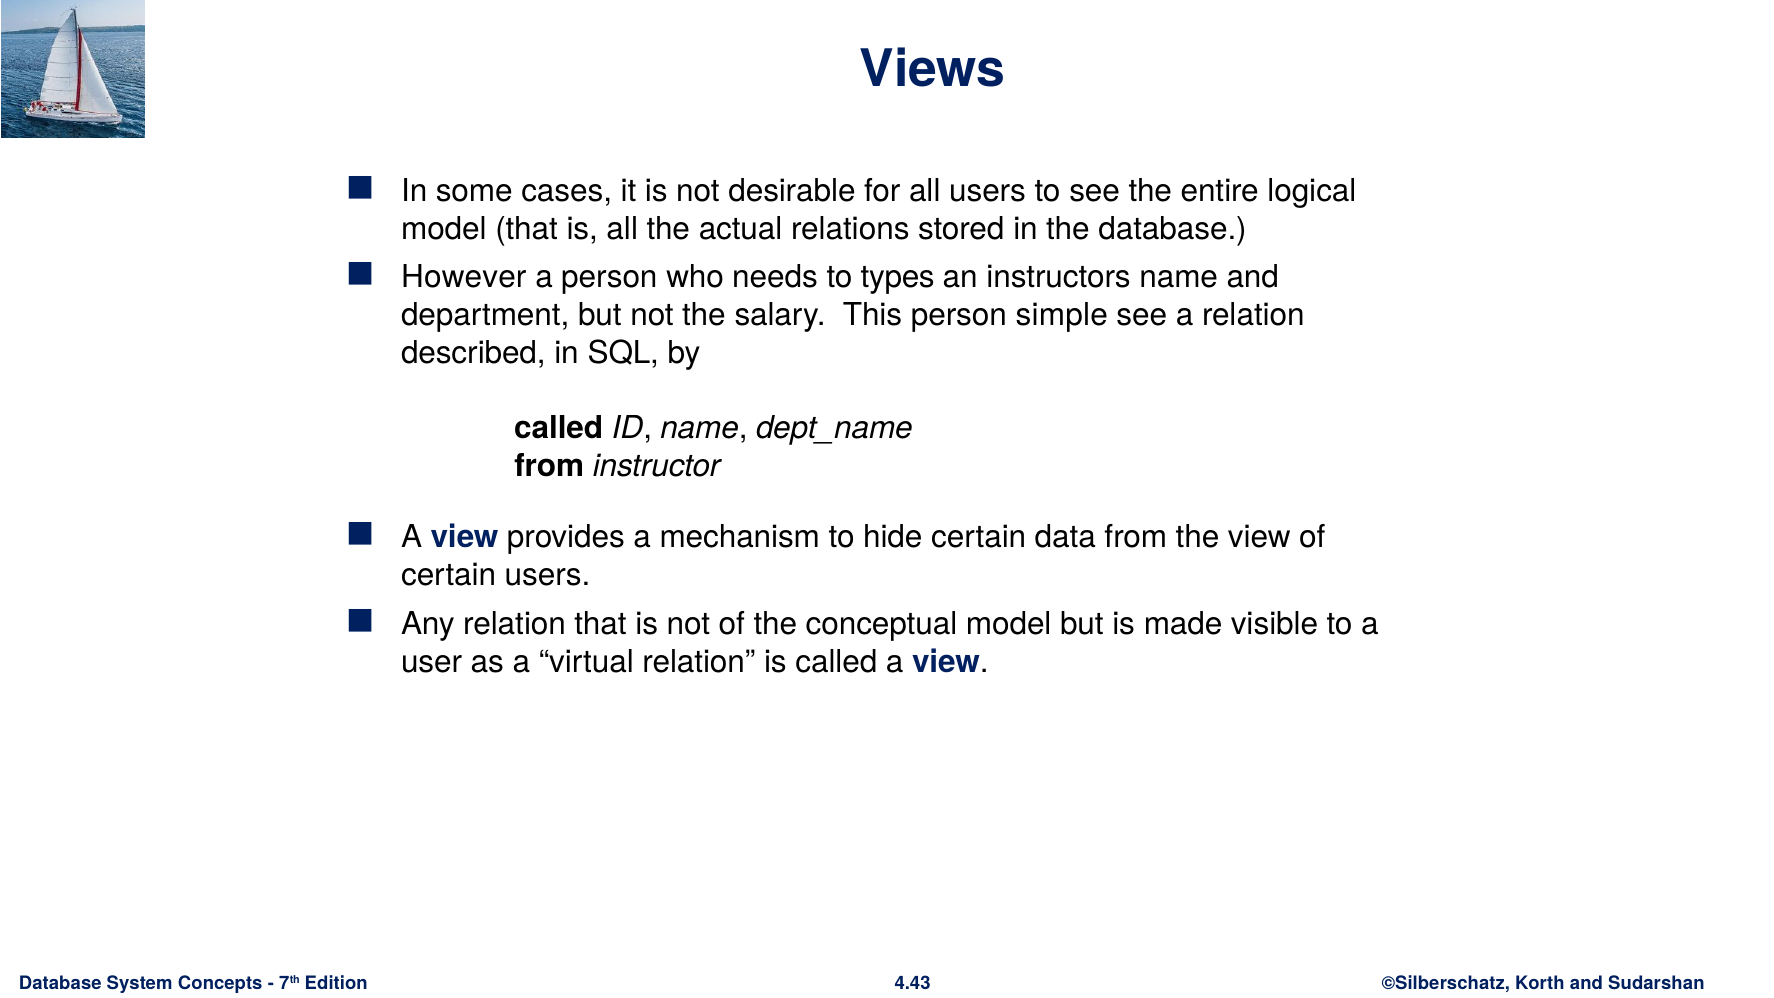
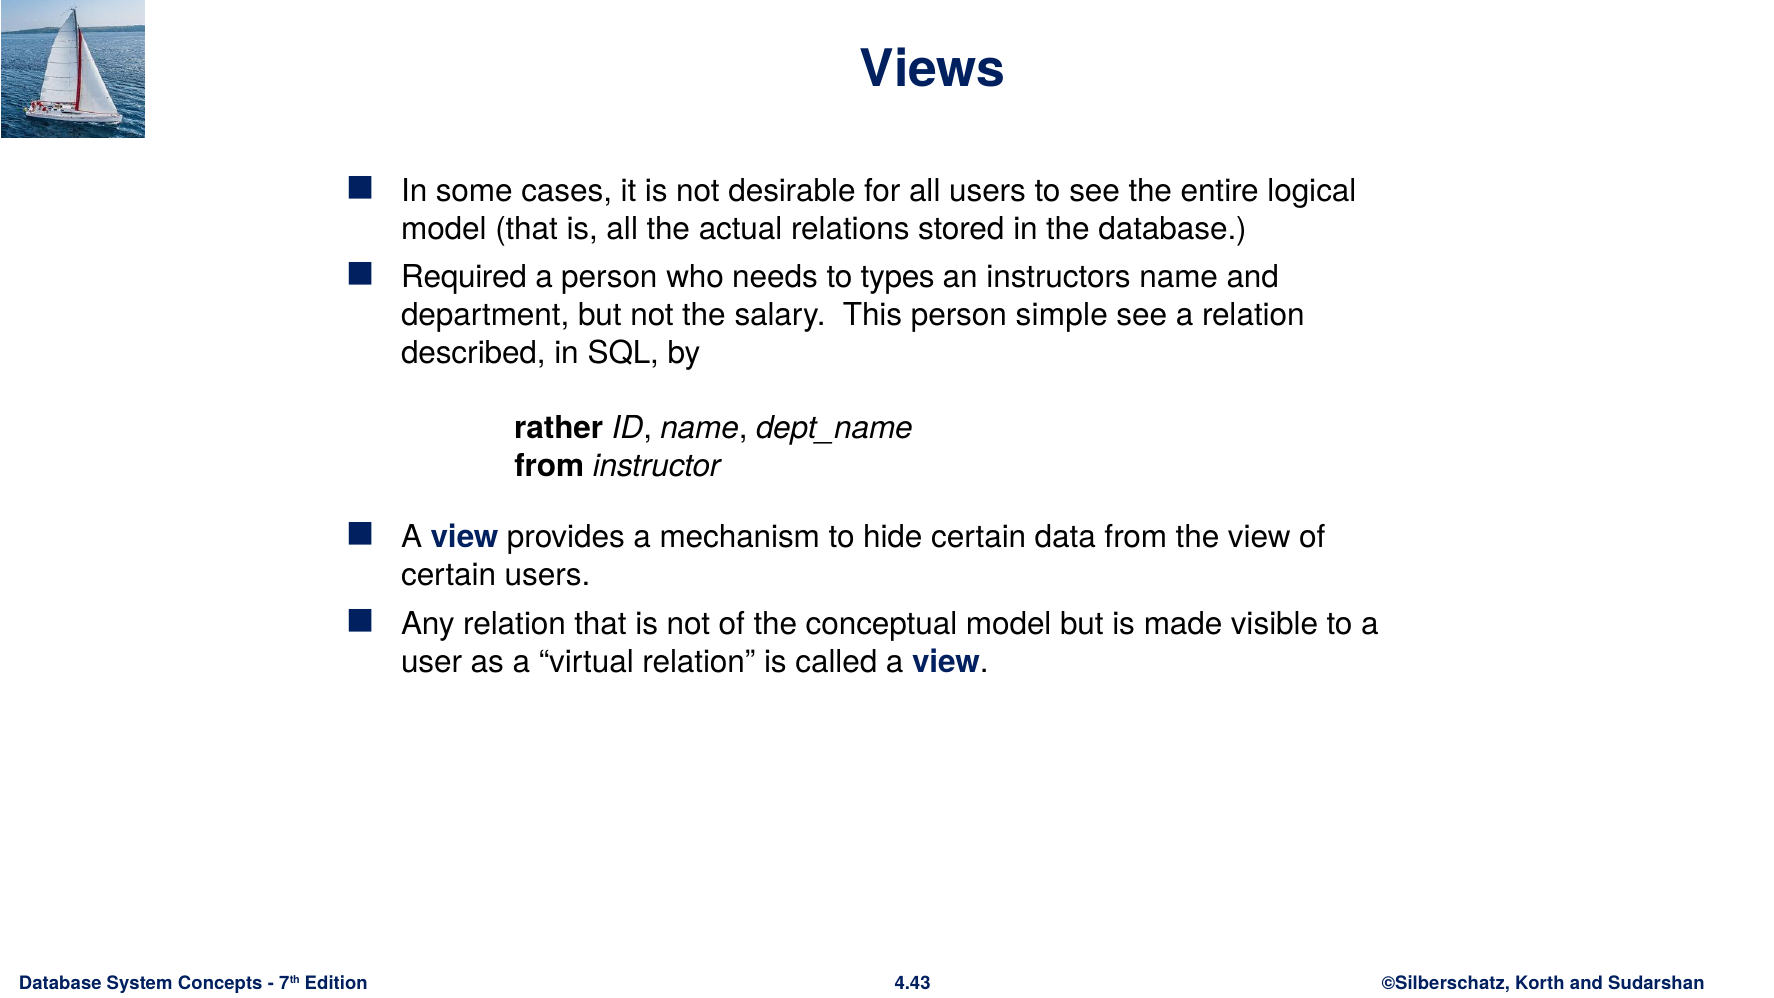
However: However -> Required (464, 277)
called: called -> rather (559, 428)
